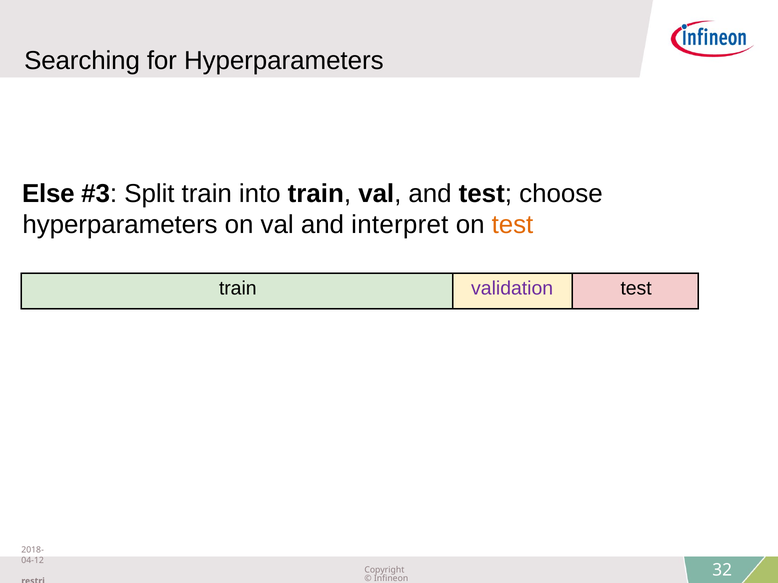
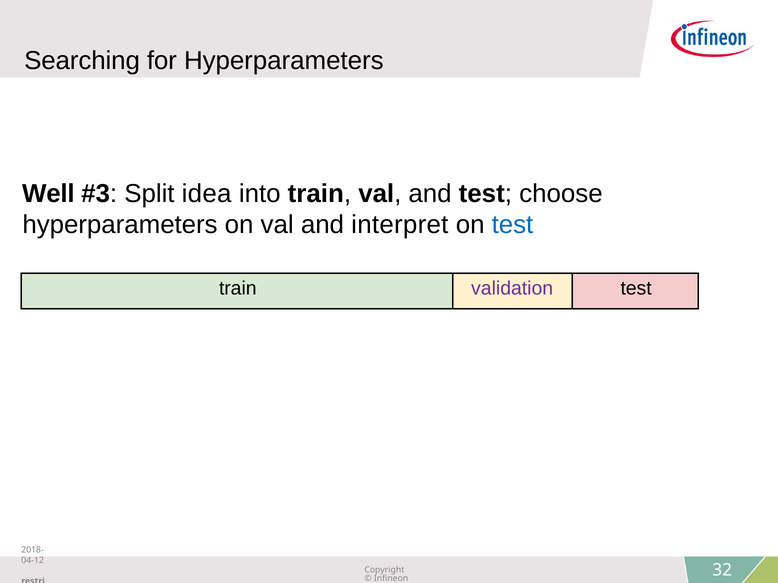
Else: Else -> Well (48, 194)
Split train: train -> idea (207, 194)
test colour: orange -> blue (512, 225)
